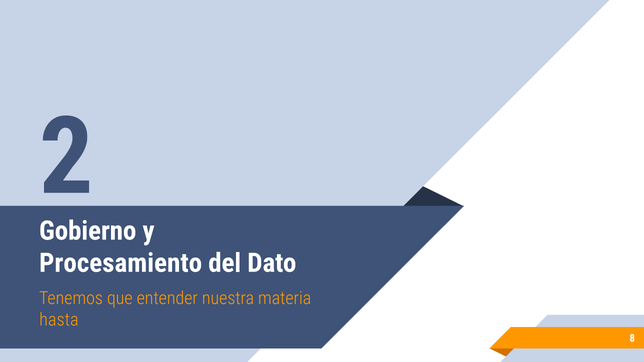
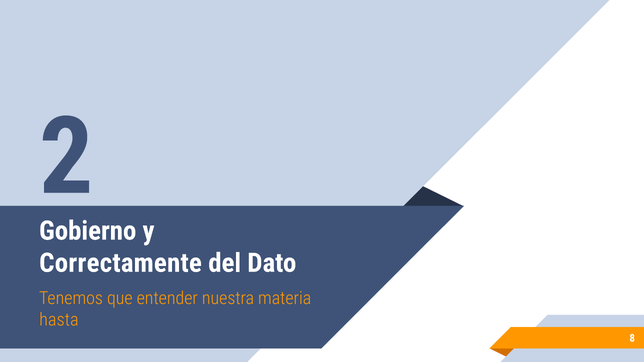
Procesamiento: Procesamiento -> Correctamente (120, 263)
